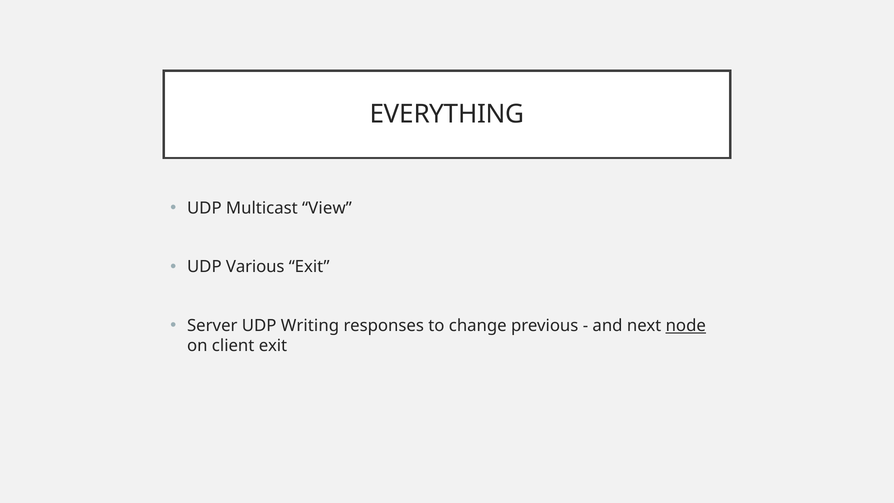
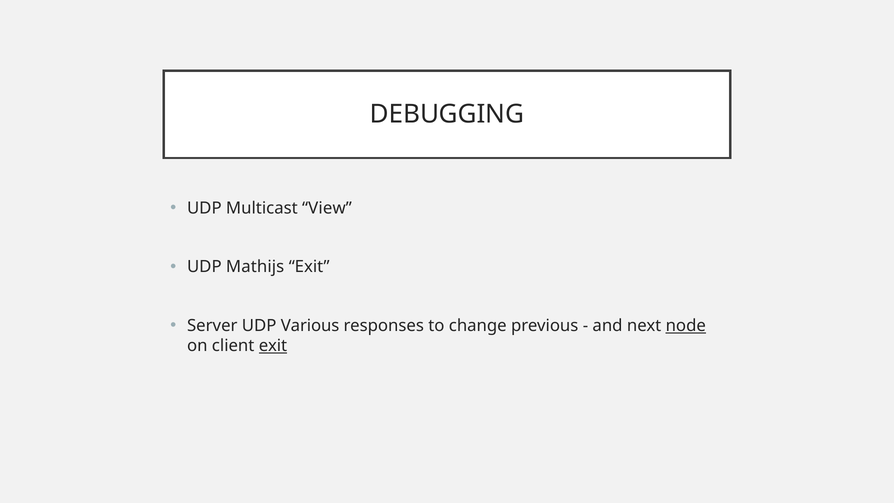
EVERYTHING: EVERYTHING -> DEBUGGING (447, 114)
Various: Various -> Mathijs (255, 267)
Writing: Writing -> Various (310, 326)
exit underline: none -> present (273, 346)
